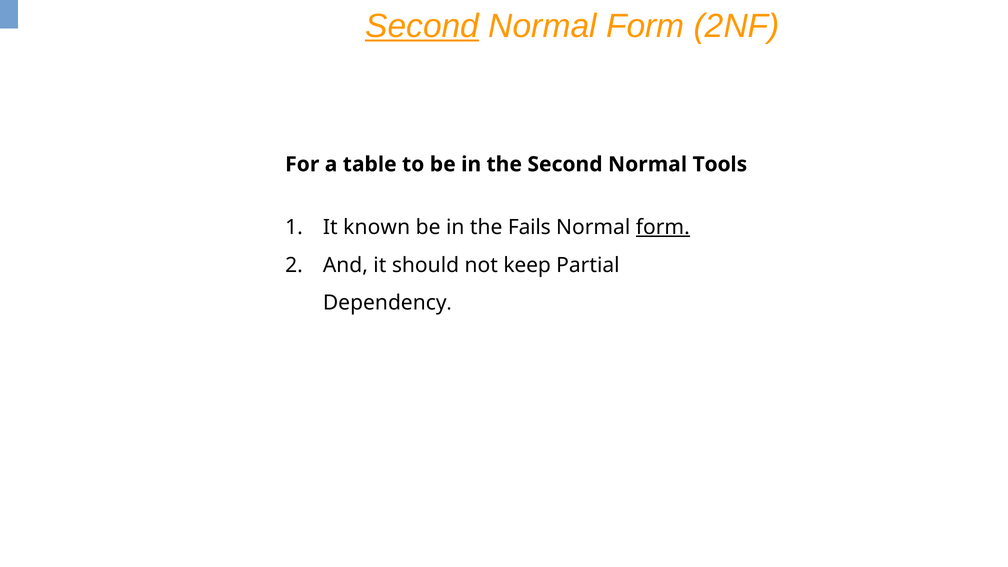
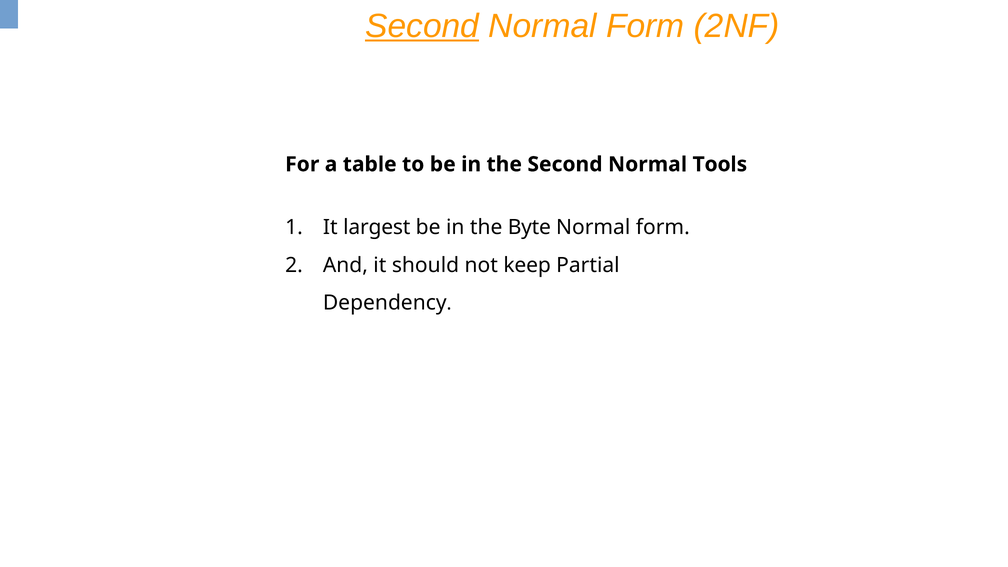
known: known -> largest (377, 227)
Fails: Fails -> Byte (529, 227)
form underline: present -> none (663, 227)
